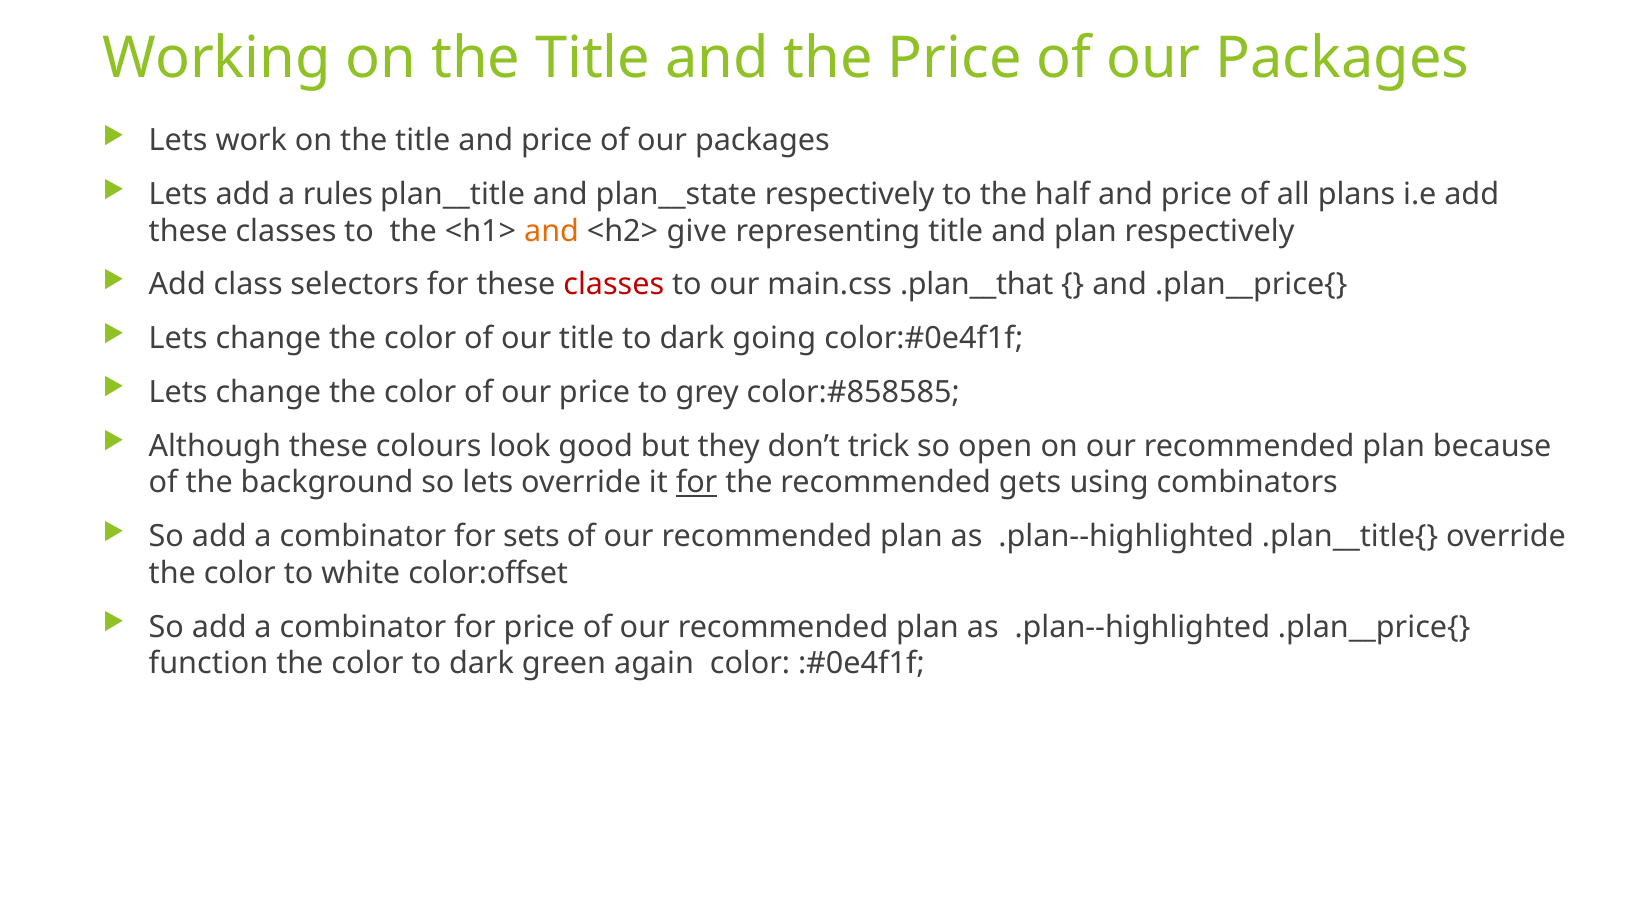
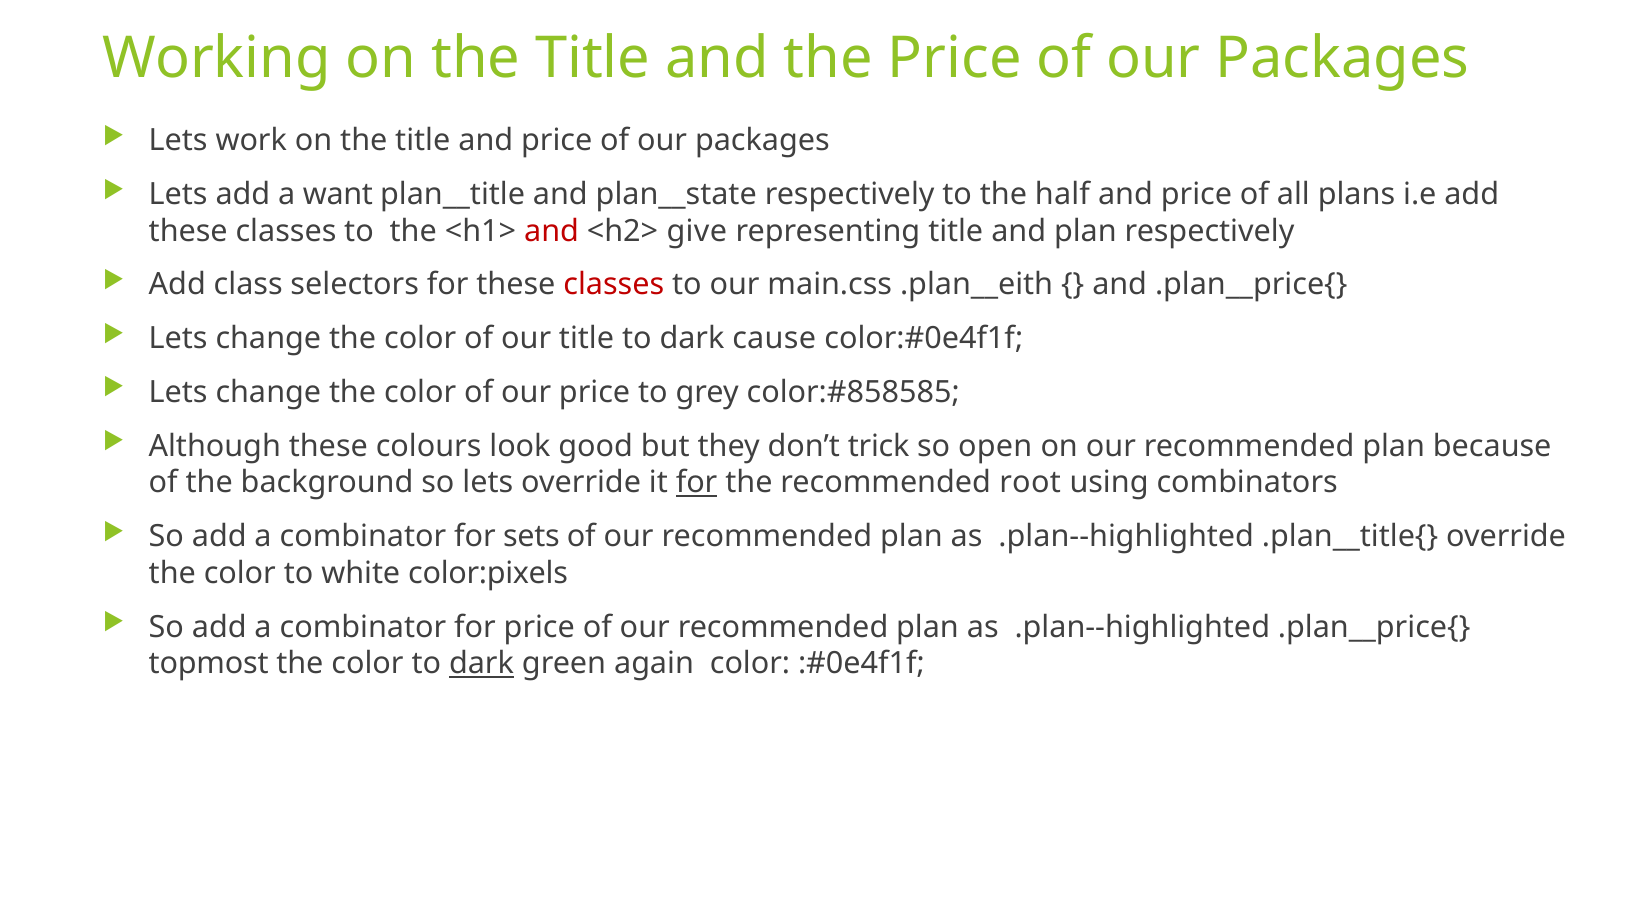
rules: rules -> want (338, 194)
and colour: orange -> red (552, 231)
.plan__that: .plan__that -> .plan__eith (977, 285)
going: going -> cause (774, 338)
gets: gets -> root (1030, 482)
color:offset: color:offset -> color:pixels (488, 573)
function: function -> topmost (209, 663)
dark underline: none -> present (481, 663)
